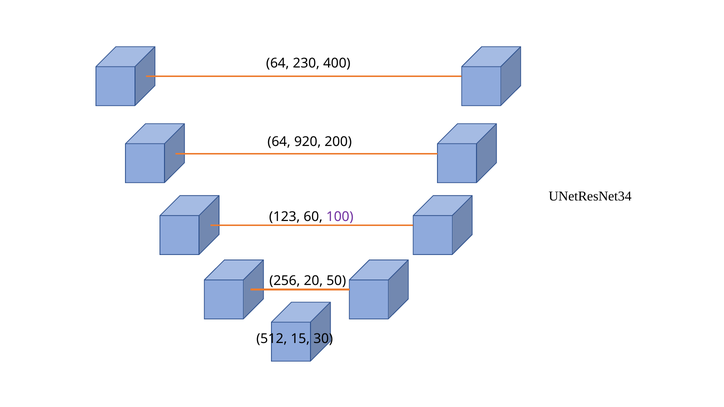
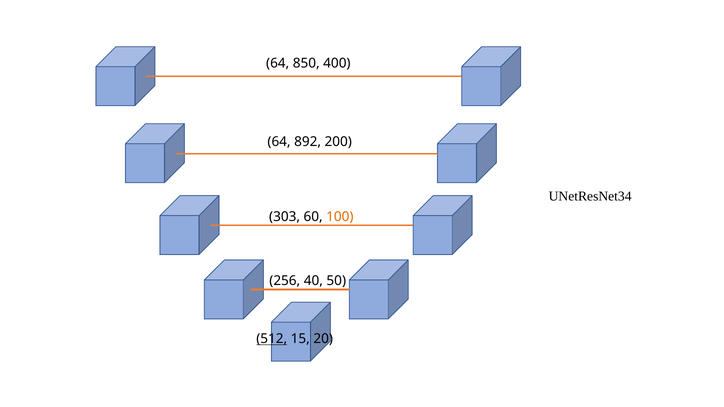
230: 230 -> 850 (306, 63)
920: 920 -> 892 (308, 142)
123: 123 -> 303 (285, 217)
100 colour: purple -> orange (340, 217)
20: 20 -> 40 (313, 281)
512 underline: none -> present (272, 339)
30: 30 -> 20 (323, 339)
